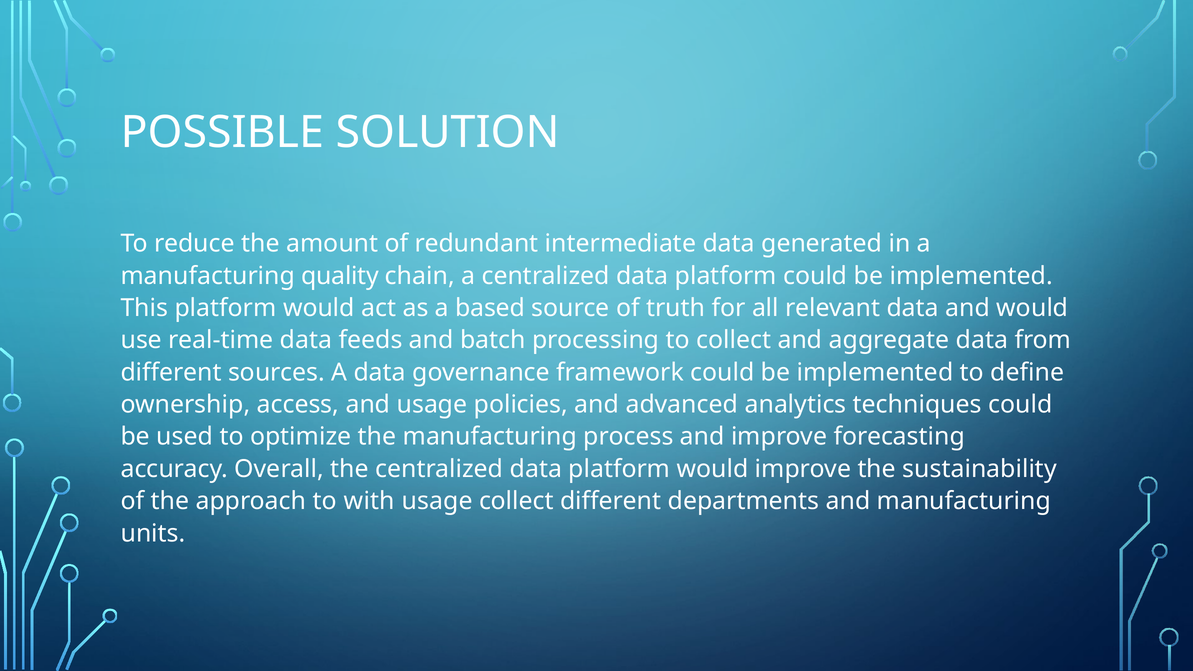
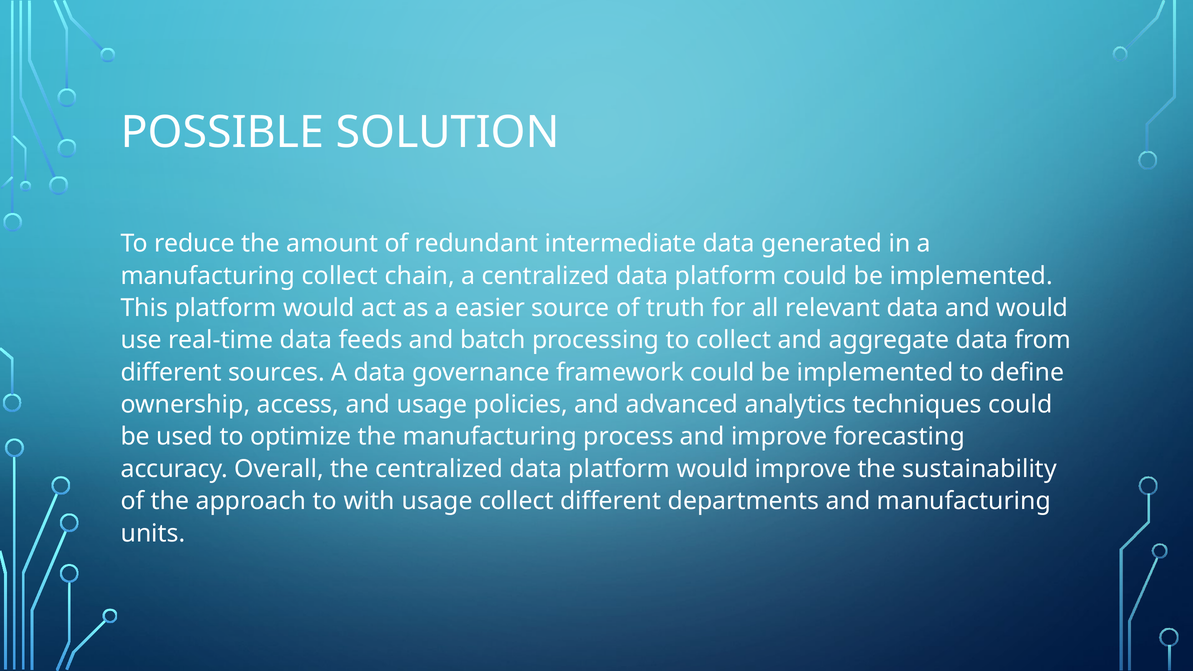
manufacturing quality: quality -> collect (340, 276)
based: based -> easier (490, 308)
